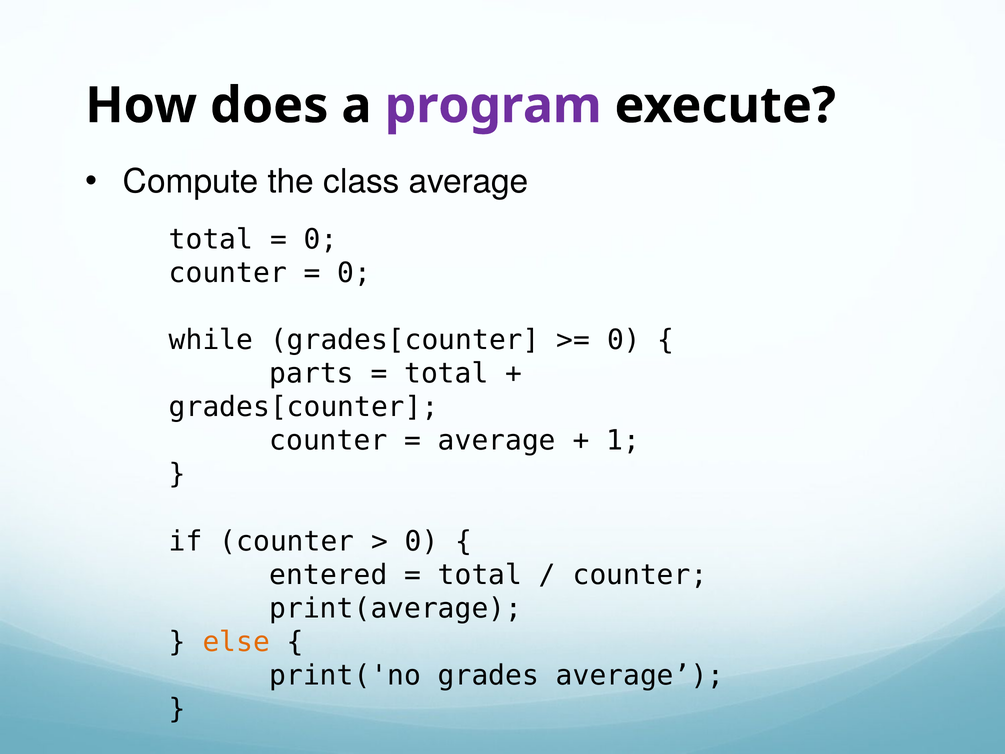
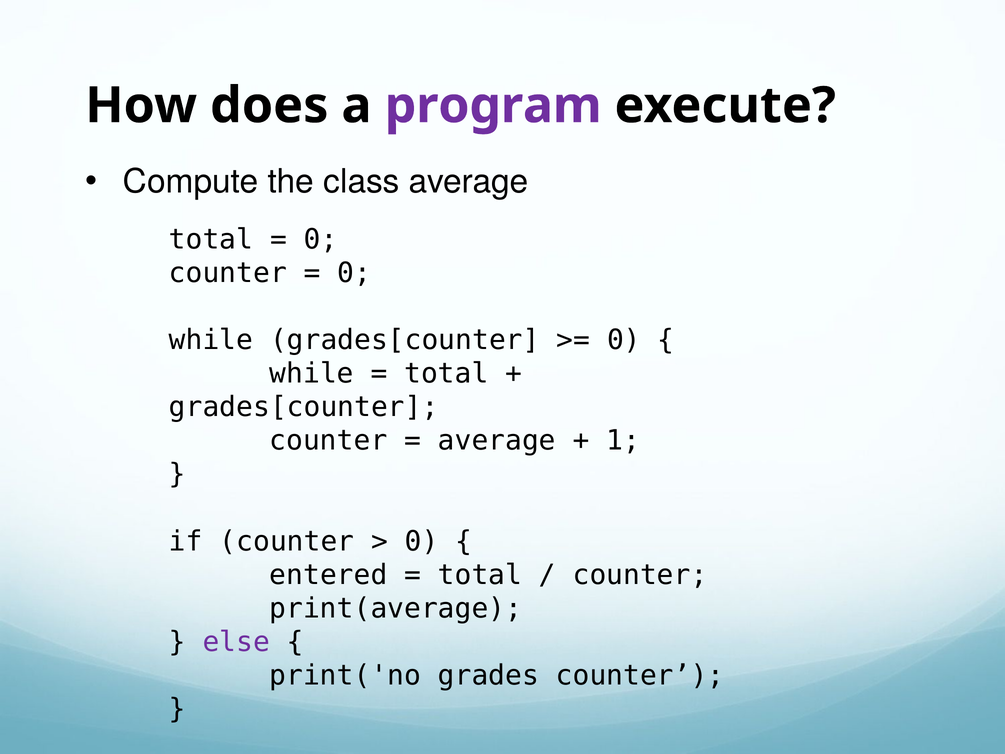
parts: parts -> while (312, 374)
else colour: orange -> purple (236, 642)
grades average: average -> counter (640, 675)
